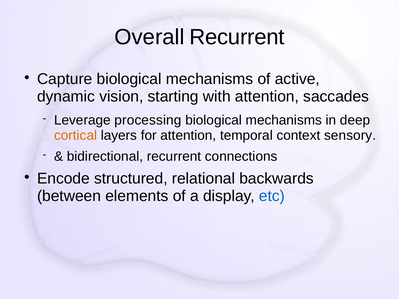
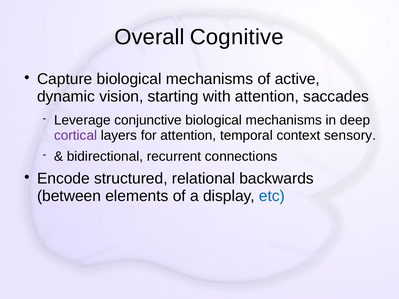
Overall Recurrent: Recurrent -> Cognitive (237, 37)
processing: processing -> conjunctive (148, 120)
cortical colour: orange -> purple (76, 136)
